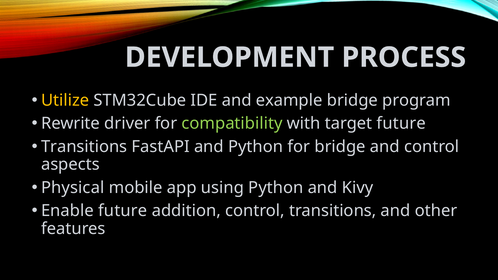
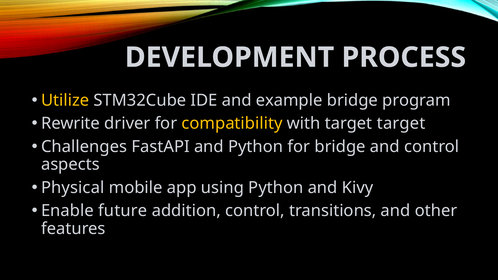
compatibility colour: light green -> yellow (232, 124)
target future: future -> target (401, 124)
Transitions: Transitions -> Challenges (84, 147)
